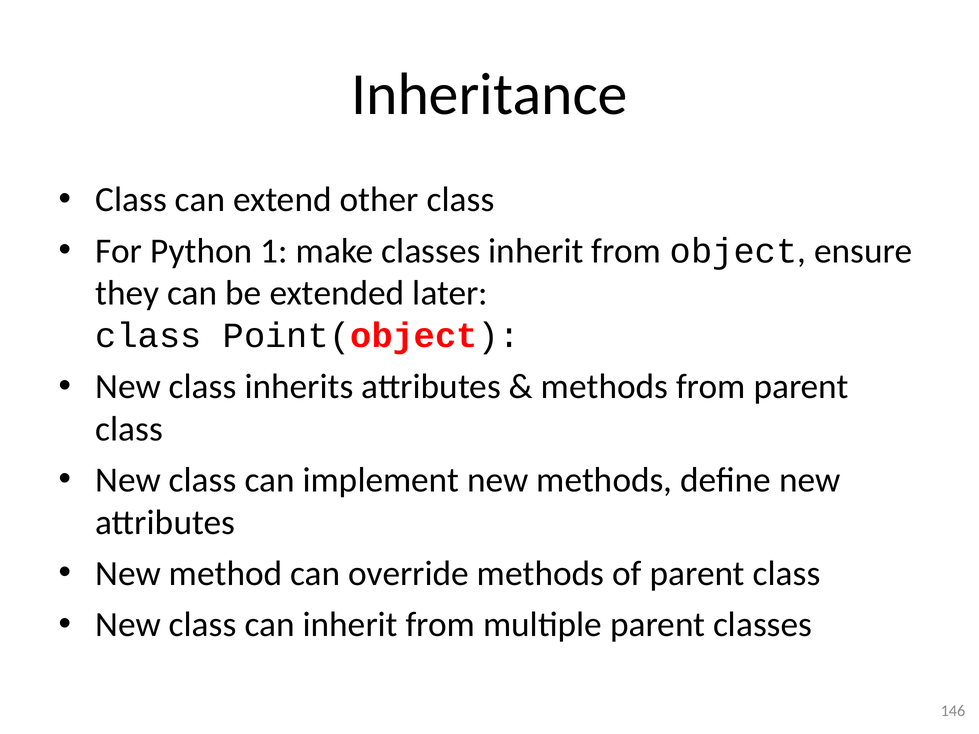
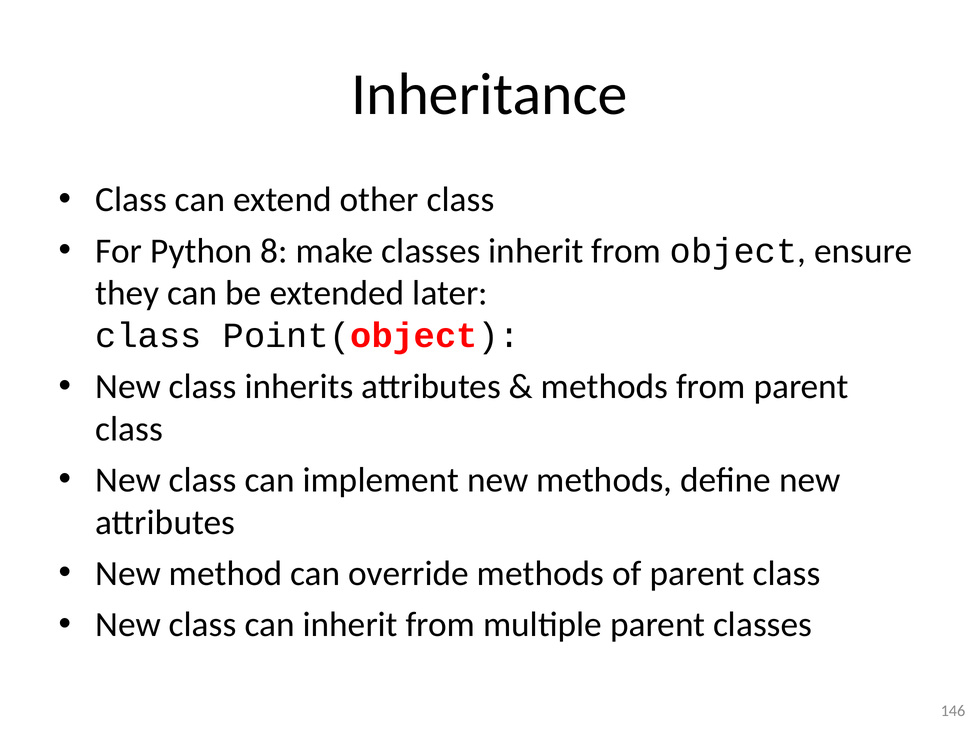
1: 1 -> 8 (274, 251)
